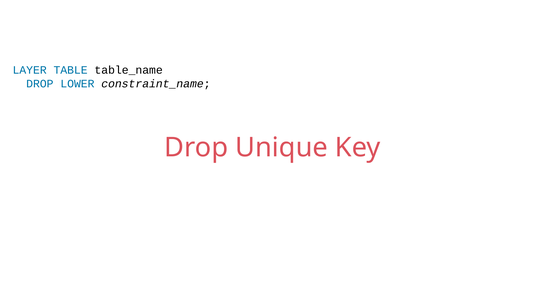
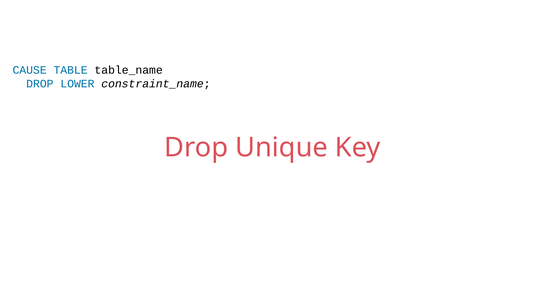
LAYER: LAYER -> CAUSE (30, 70)
